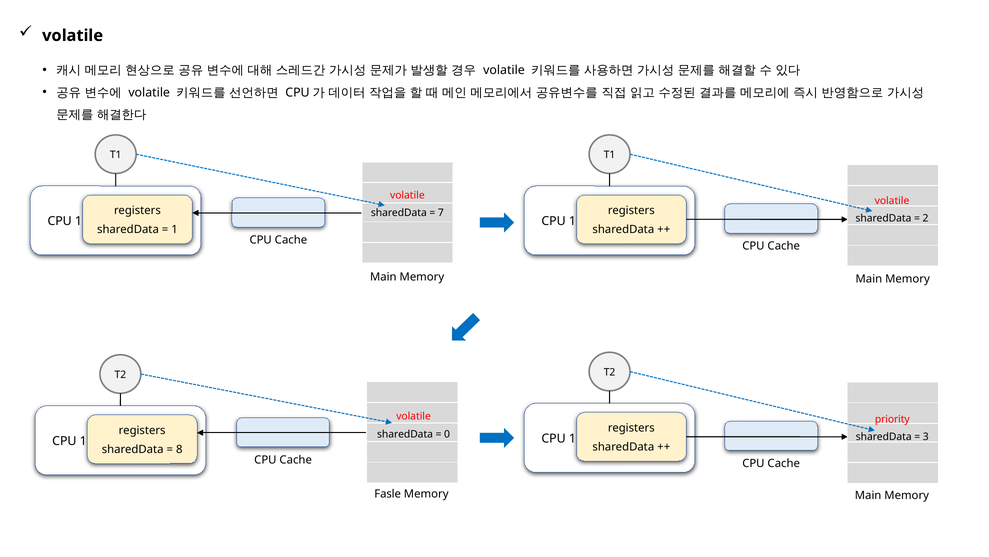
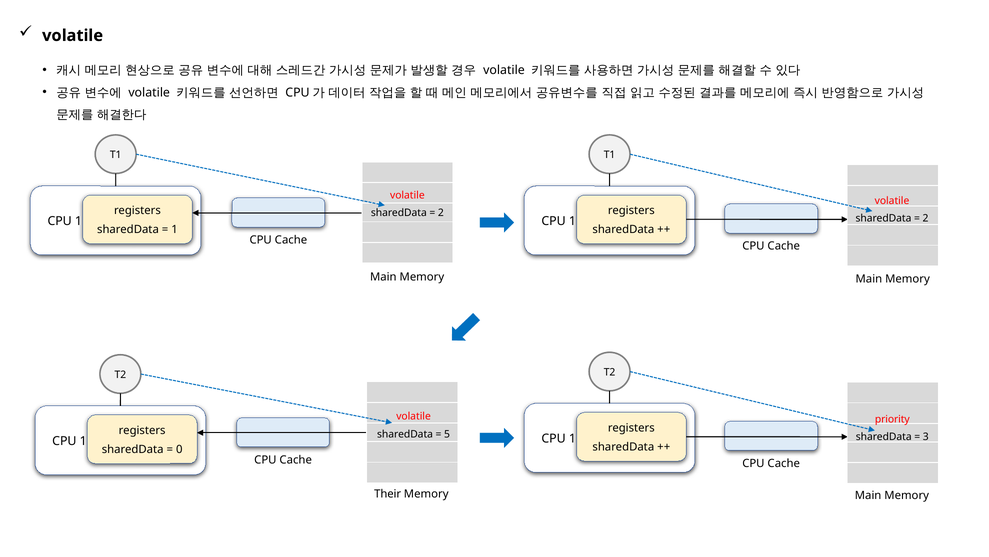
7: 7 -> 2 (441, 212)
0: 0 -> 5 (447, 434)
8: 8 -> 0 (179, 449)
Fasle: Fasle -> Their (388, 494)
